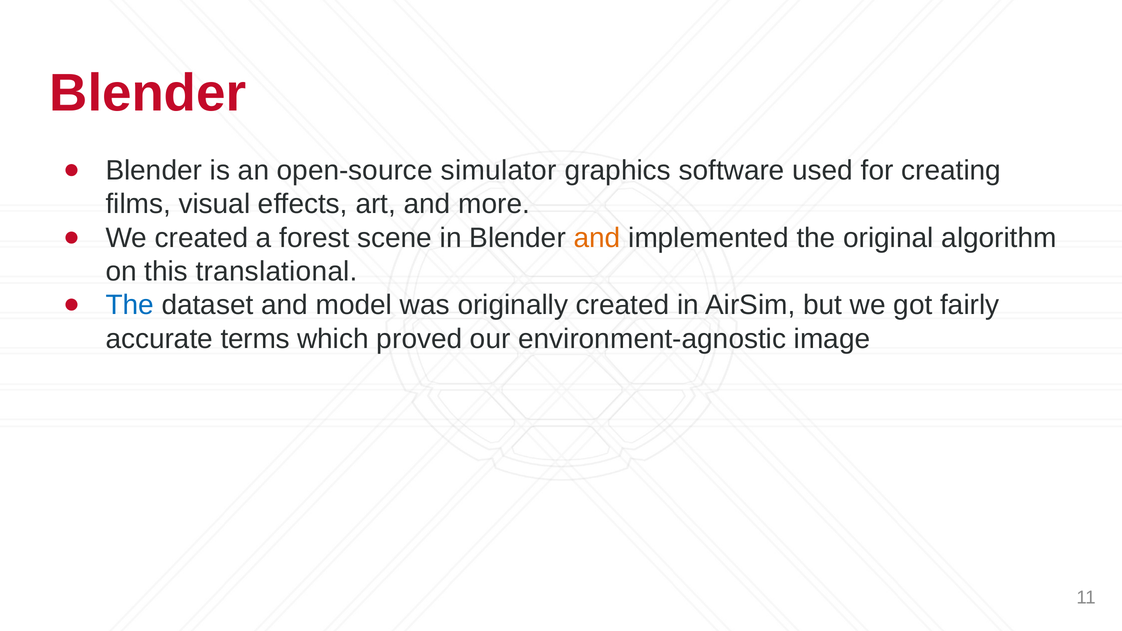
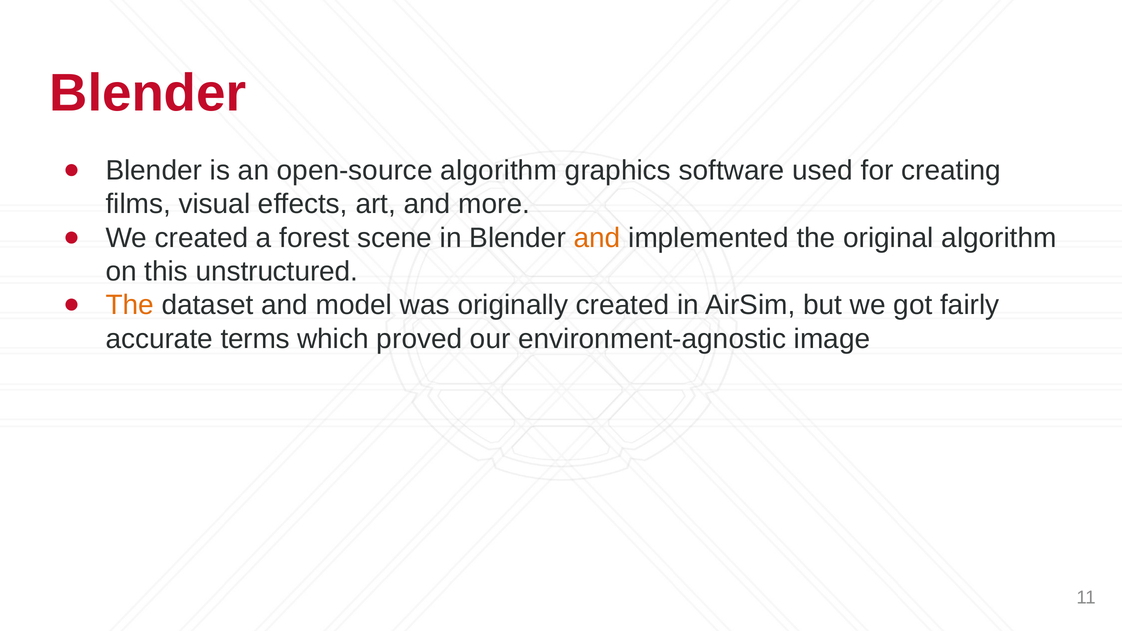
open-source simulator: simulator -> algorithm (499, 171)
translational: translational -> unstructured (277, 272)
The colour: blue -> orange (130, 305)
